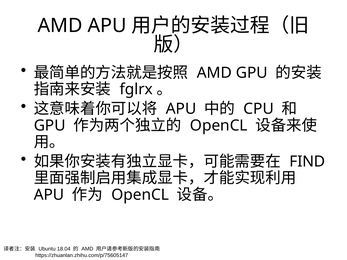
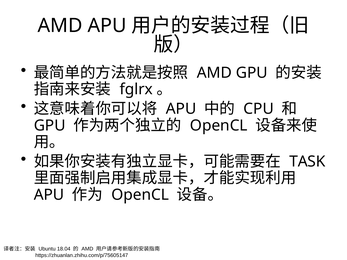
FIND: FIND -> TASK (307, 162)
